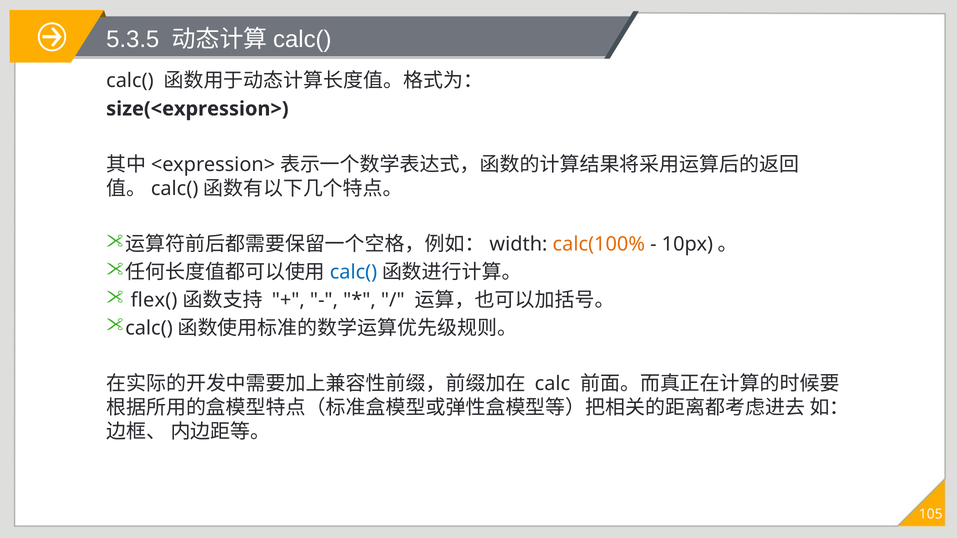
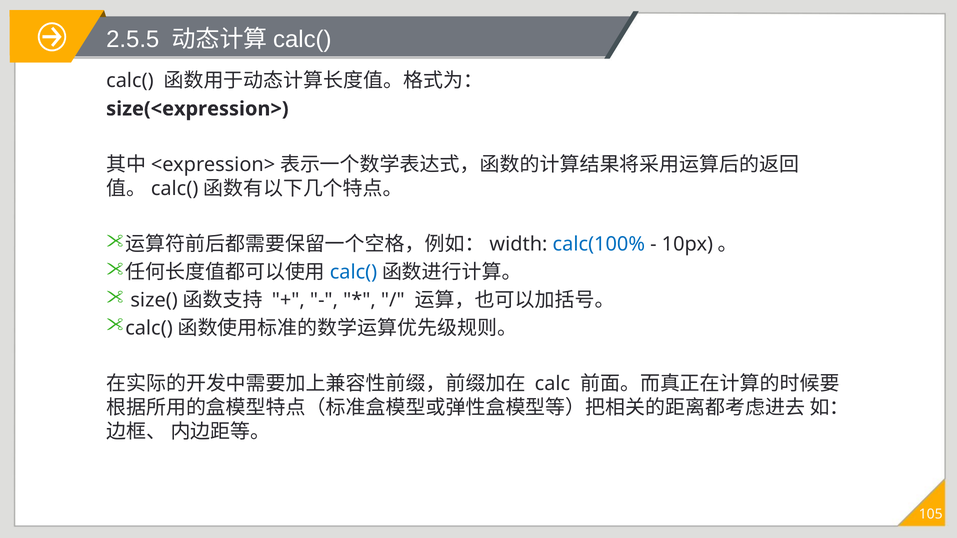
5.3.5: 5.3.5 -> 2.5.5 (133, 39)
calc(100% colour: orange -> blue (599, 244)
flex(: flex( -> size( (154, 300)
